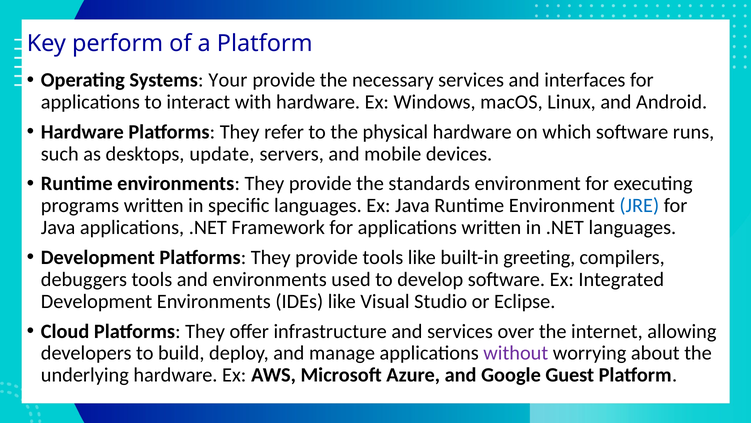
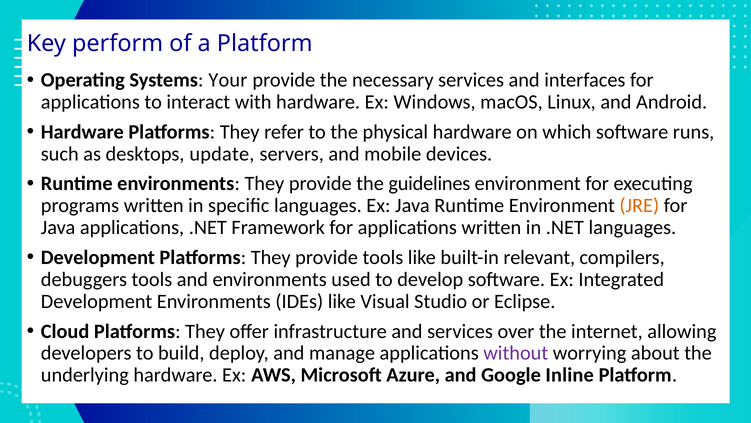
standards: standards -> guidelines (429, 183)
JRE colour: blue -> orange (639, 205)
greeting: greeting -> relevant (539, 257)
Guest: Guest -> Inline (570, 375)
